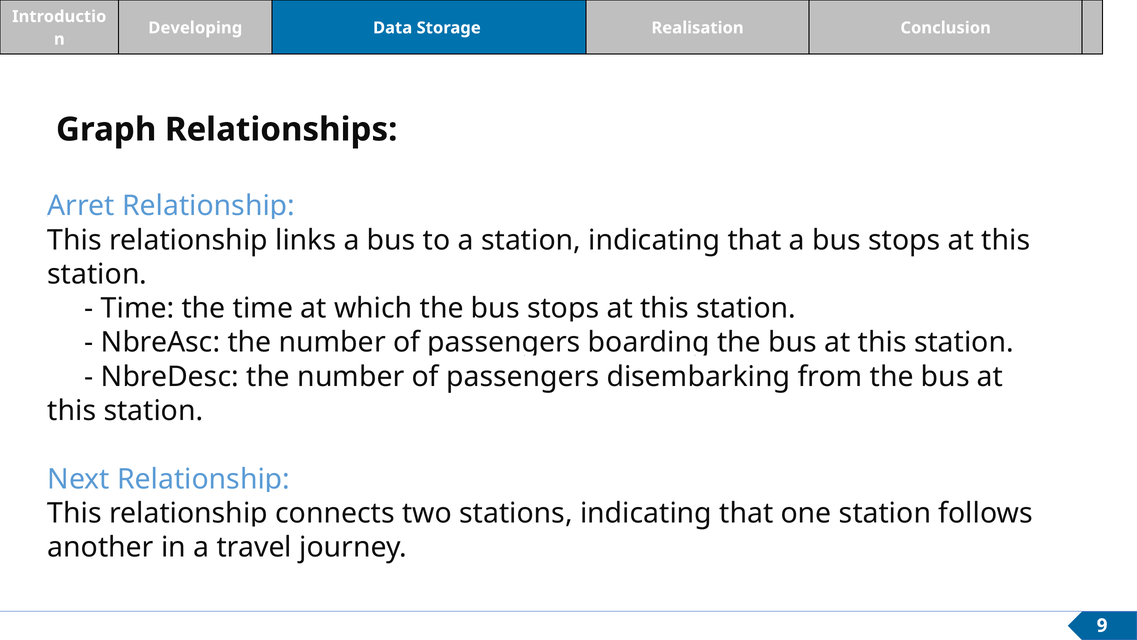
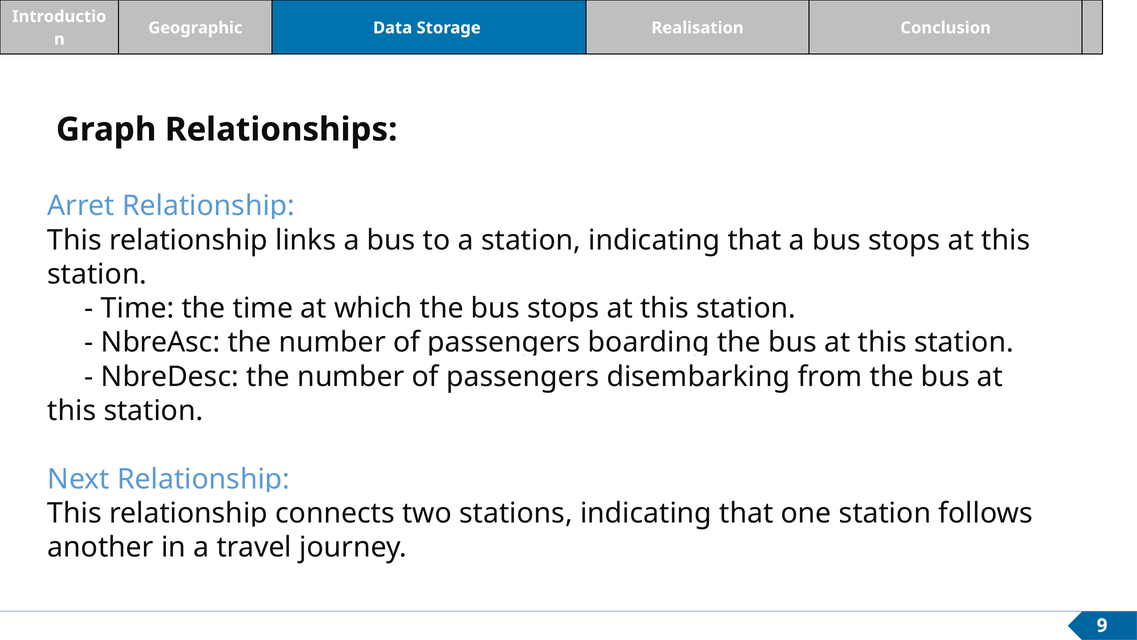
Developing: Developing -> Geographic (195, 28)
